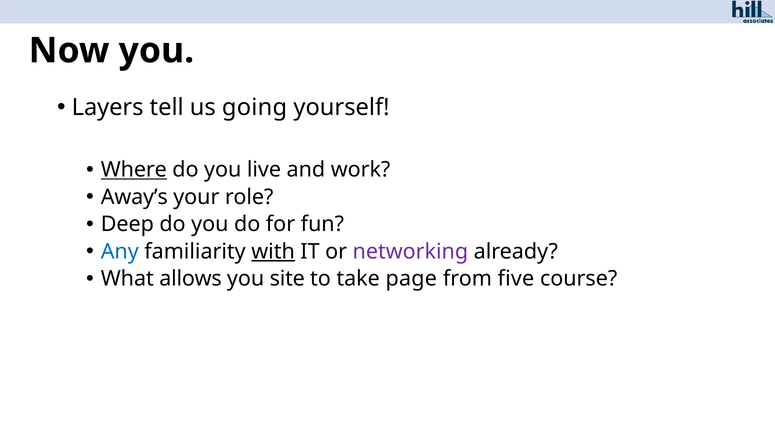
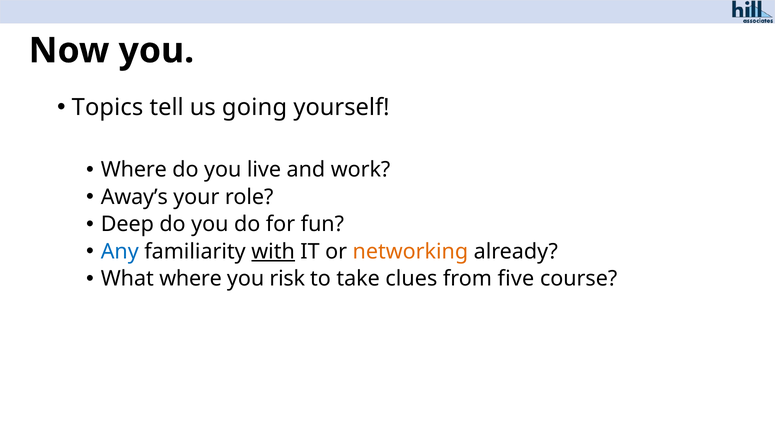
Layers: Layers -> Topics (107, 108)
Where underline: present -> none (134, 170)
networking colour: purple -> orange (410, 252)
What allows: allows -> where (191, 279)
site: site -> risk (287, 279)
page: page -> clues (411, 279)
